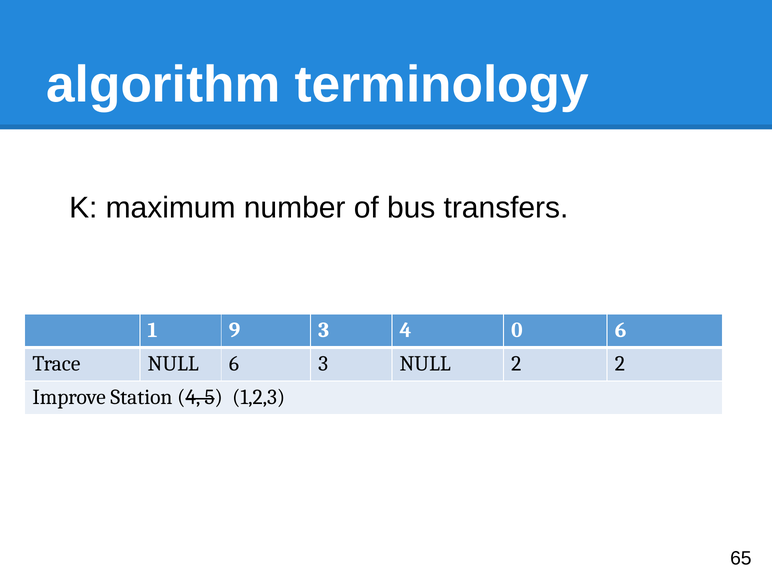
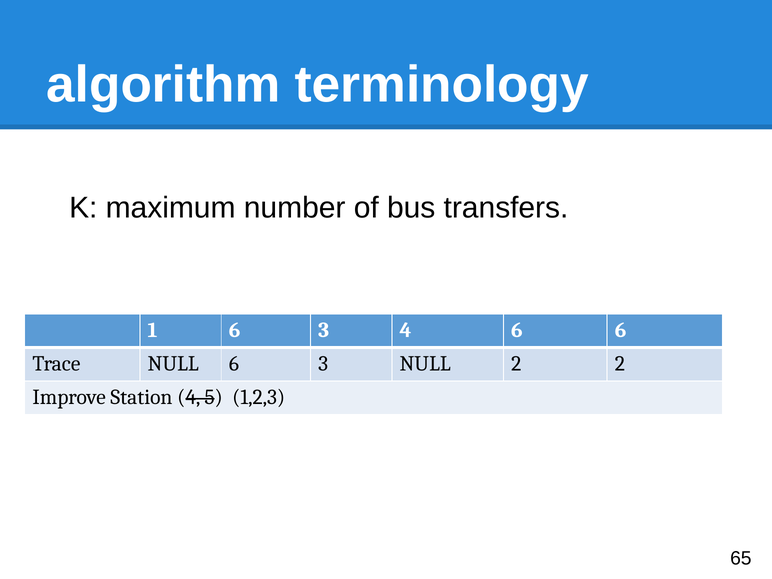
1 9: 9 -> 6 (235, 330)
4 0: 0 -> 6 (517, 330)
